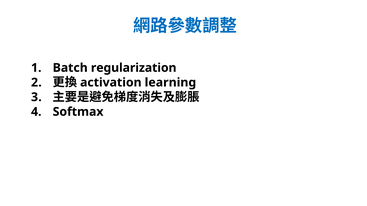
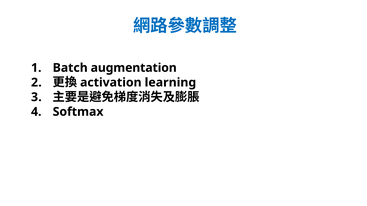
regularization: regularization -> augmentation (134, 68)
